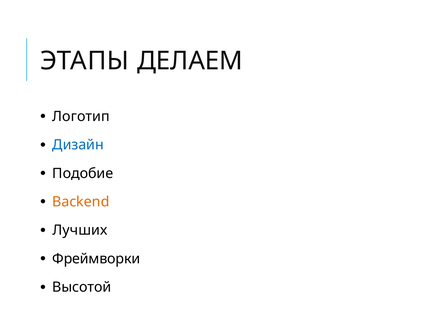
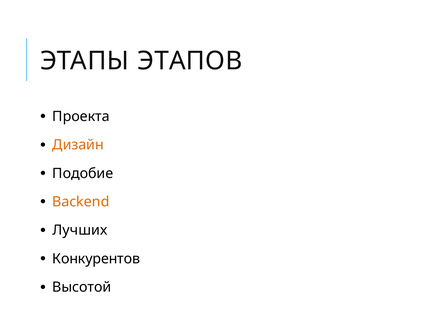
ДЕЛАЕМ: ДЕЛАЕМ -> ЭТАПОВ (190, 61)
Логотип: Логотип -> Проекта (81, 117)
Дизайн colour: blue -> orange (78, 145)
Фреймворки: Фреймворки -> Конкурентов (96, 259)
